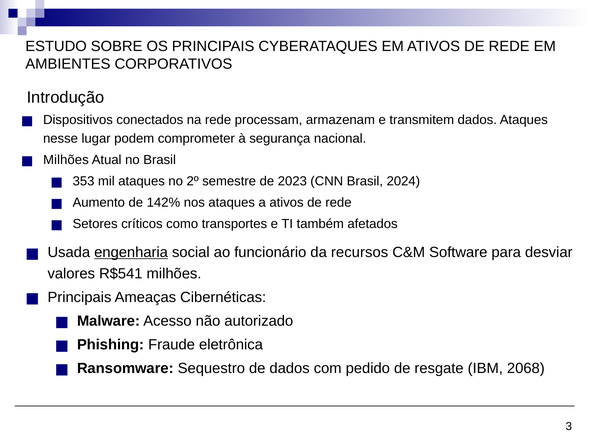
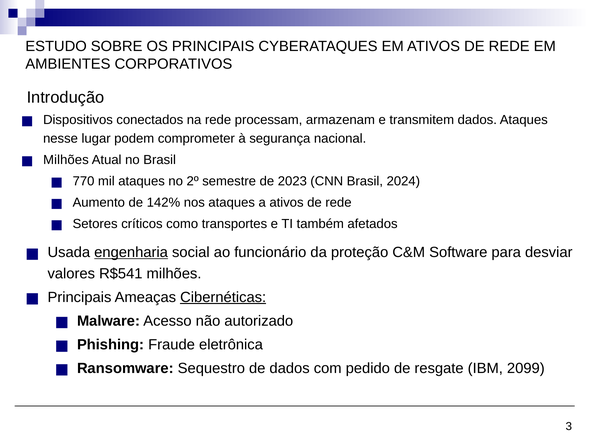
353: 353 -> 770 (84, 181)
recursos: recursos -> proteção (360, 253)
Cibernéticas underline: none -> present (223, 298)
2068: 2068 -> 2099 (526, 369)
